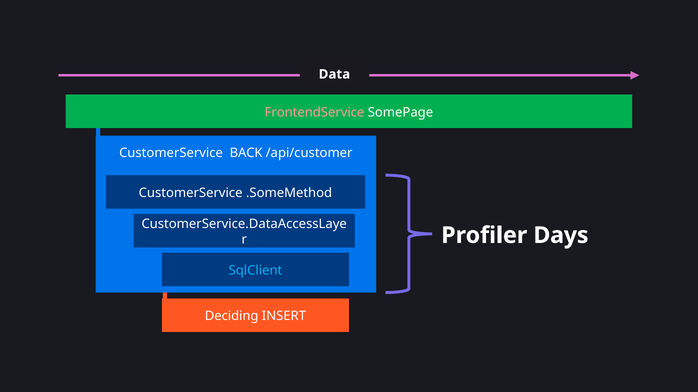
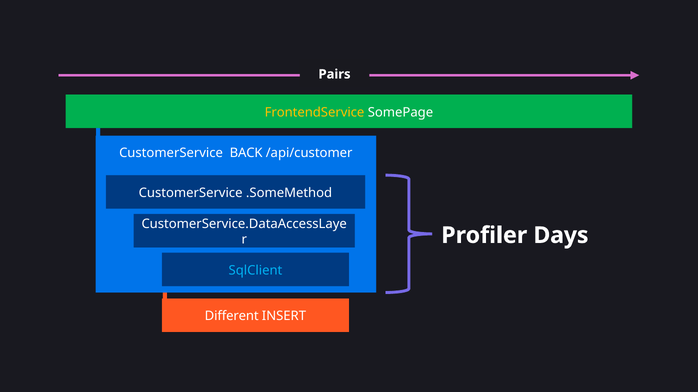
Data: Data -> Pairs (335, 74)
FrontendService colour: pink -> yellow (315, 112)
Deciding: Deciding -> Different (232, 317)
